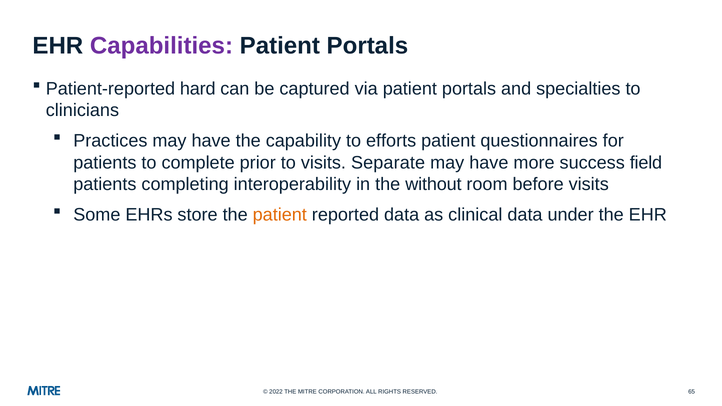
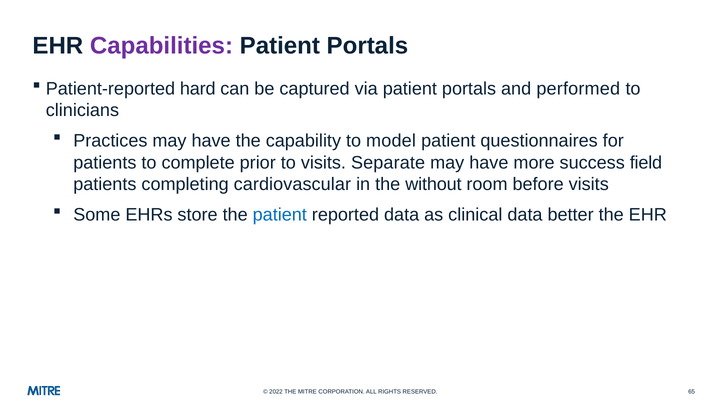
specialties: specialties -> performed (578, 89)
efforts: efforts -> model (391, 141)
interoperability: interoperability -> cardiovascular (292, 184)
patient colour: orange -> blue (280, 215)
under: under -> better (571, 215)
